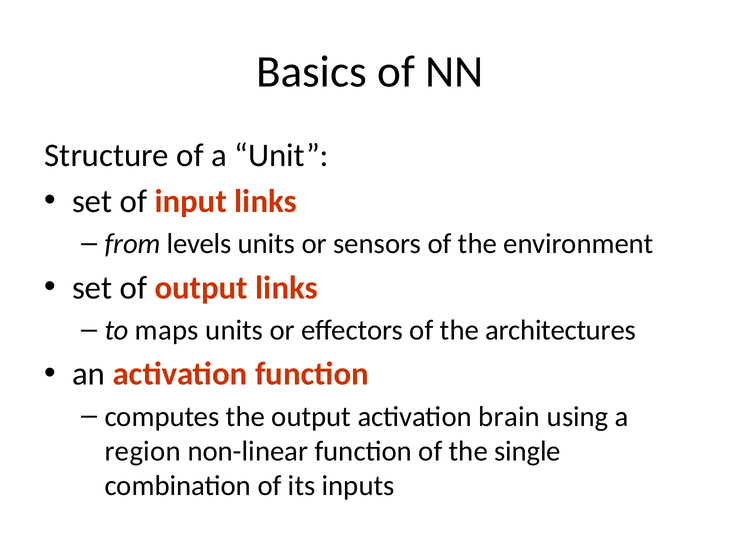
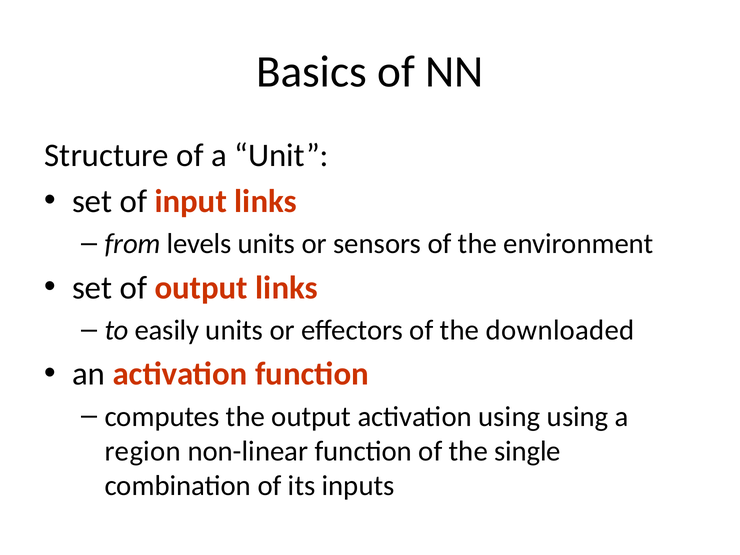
maps: maps -> easily (167, 330)
architectures: architectures -> downloaded (560, 330)
activation brain: brain -> using (509, 417)
